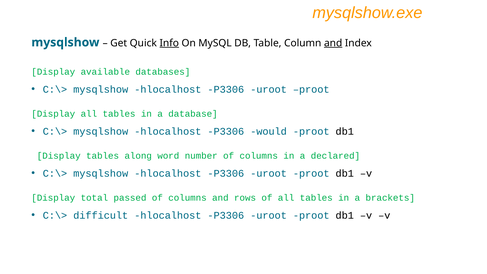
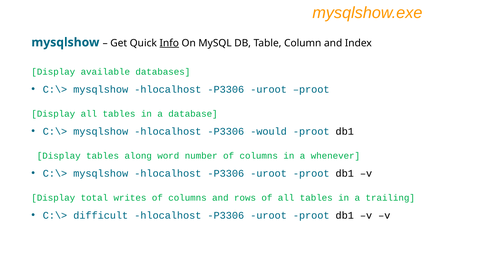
and underline: present -> none (333, 43)
declared: declared -> whenever (335, 156)
passed: passed -> writes (130, 198)
brackets: brackets -> trailing (390, 198)
